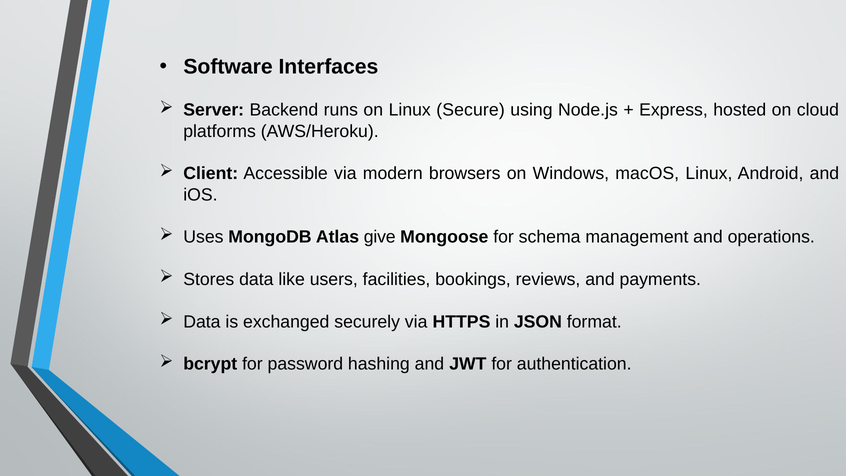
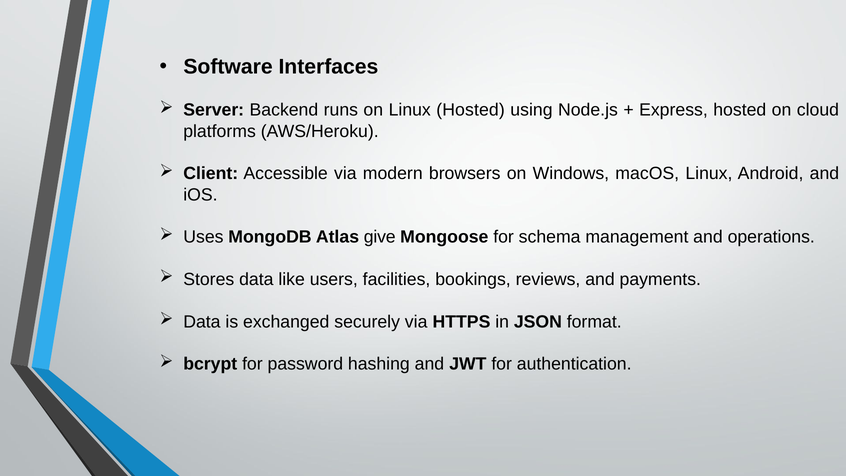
Linux Secure: Secure -> Hosted (471, 110)
